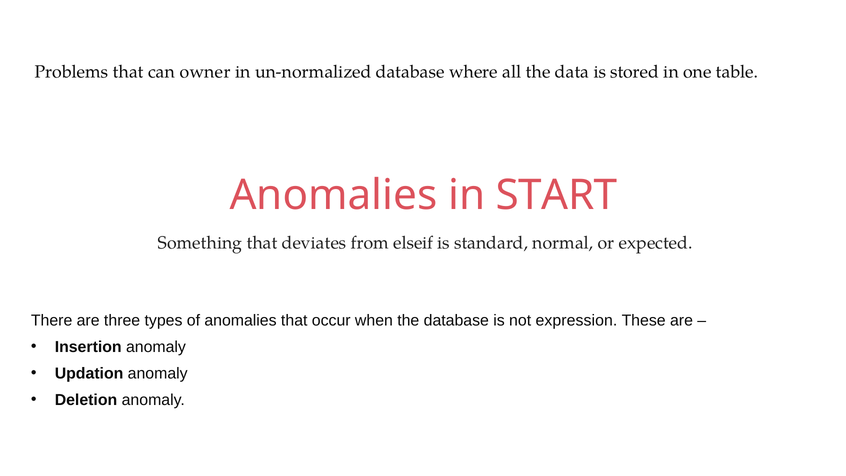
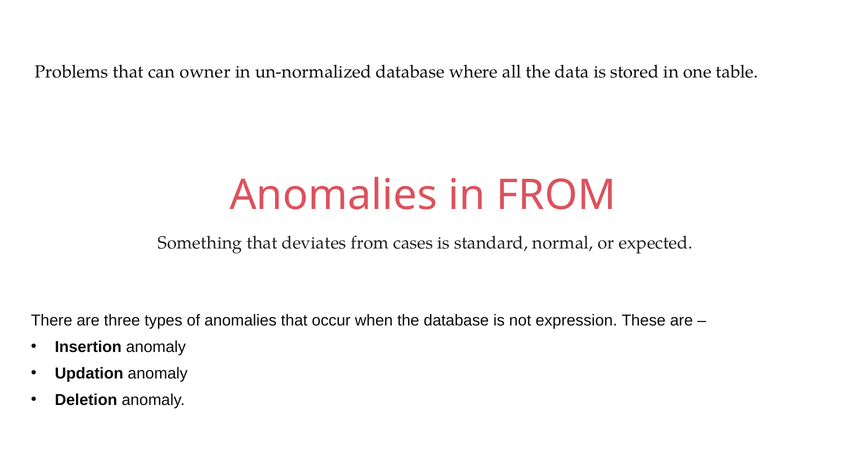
in START: START -> FROM (556, 195)
elseif: elseif -> cases (413, 243)
